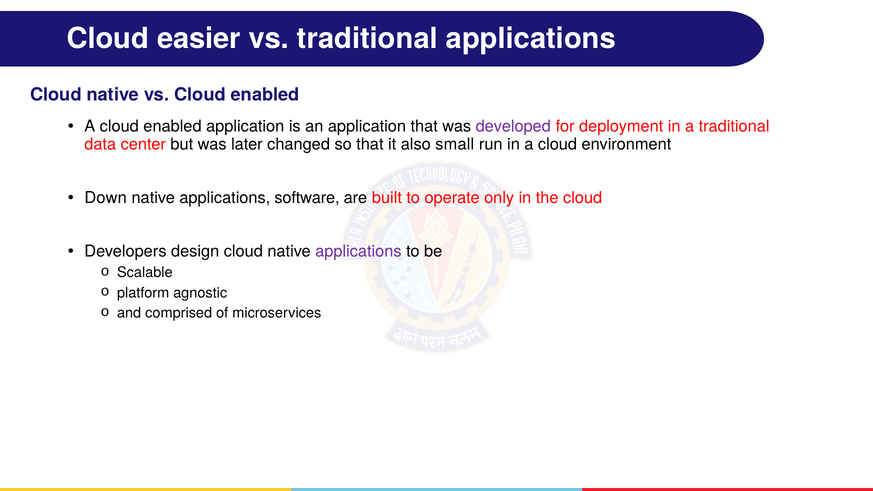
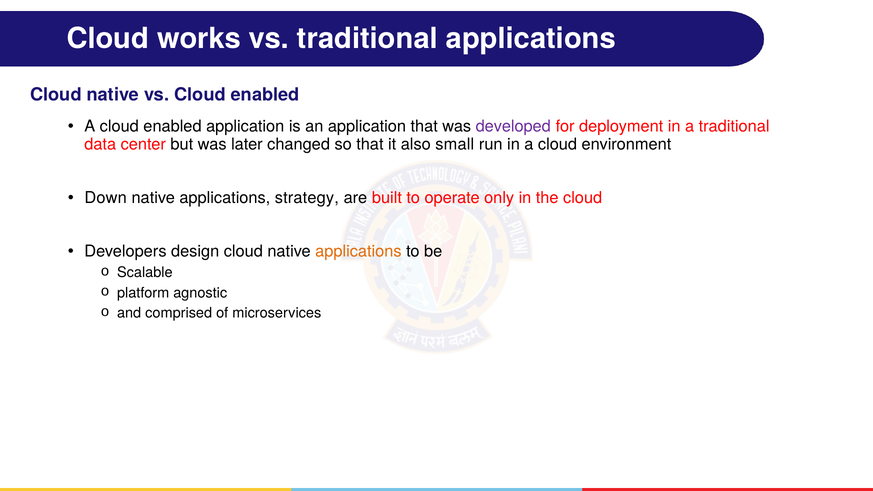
easier: easier -> works (199, 39)
software: software -> strategy (307, 198)
applications colour: purple -> orange (358, 251)
